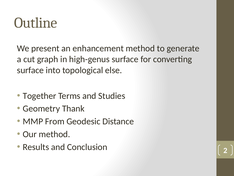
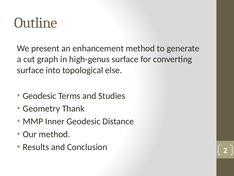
Together: Together -> Geodesic (40, 96)
From: From -> Inner (55, 121)
